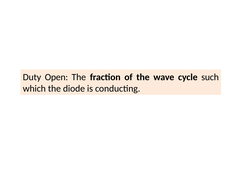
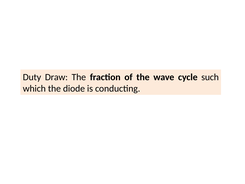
Open: Open -> Draw (56, 77)
